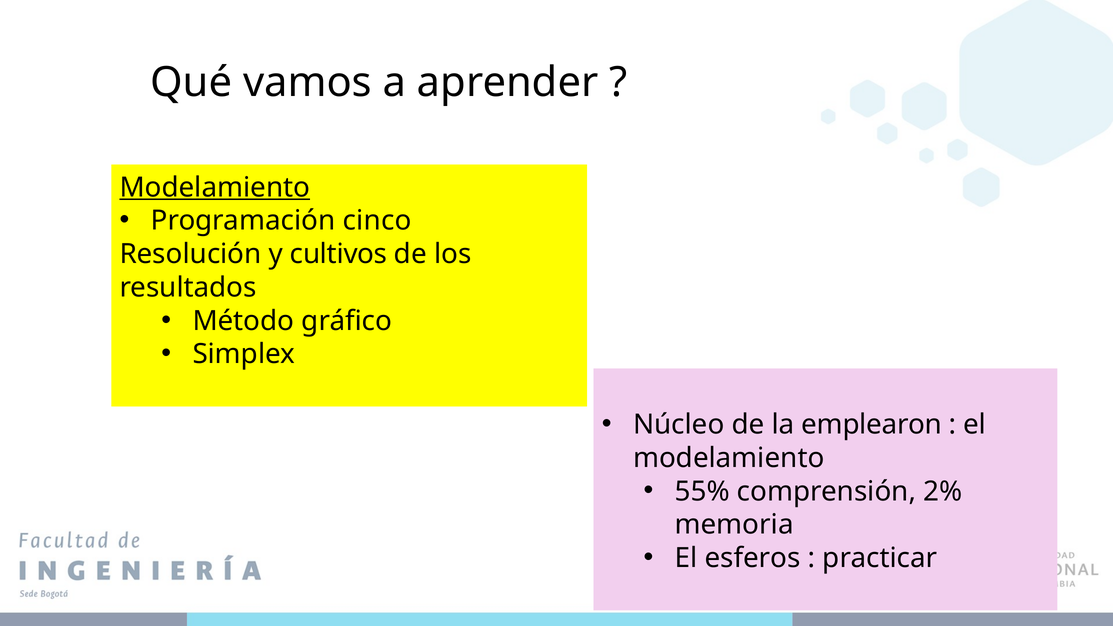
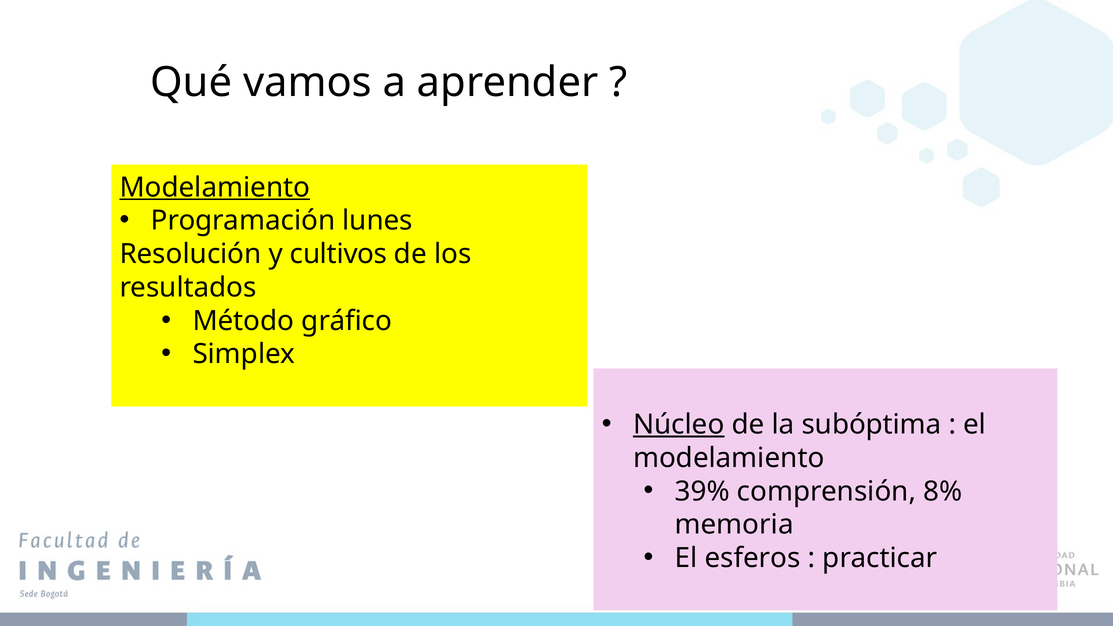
cinco: cinco -> lunes (378, 221)
Núcleo underline: none -> present (679, 425)
emplearon: emplearon -> subóptima (872, 425)
55%: 55% -> 39% (702, 491)
2%: 2% -> 8% (943, 491)
